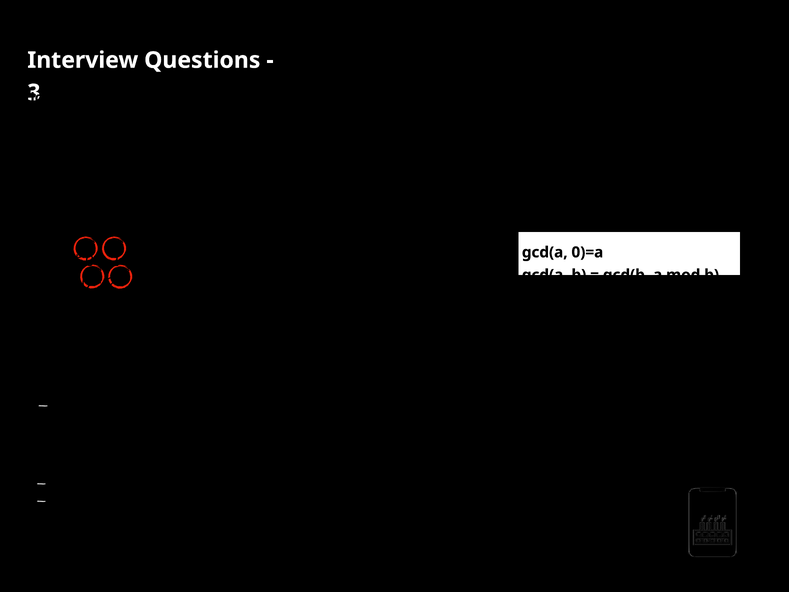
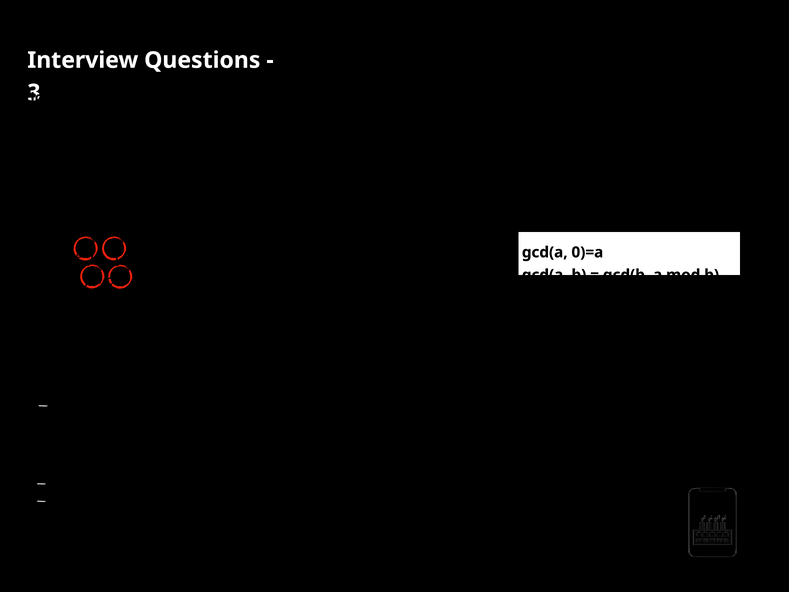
0: 0 -> 7 (90, 261)
0: 0 -> 7 (86, 284)
